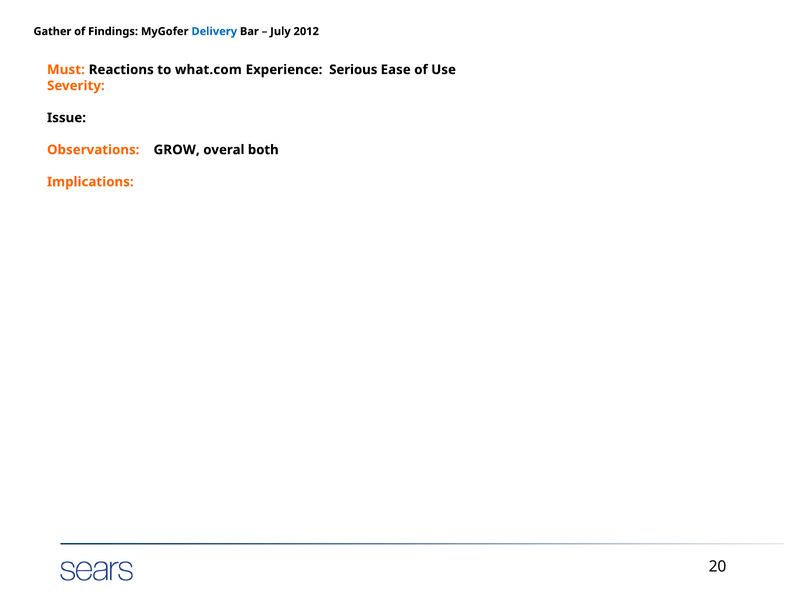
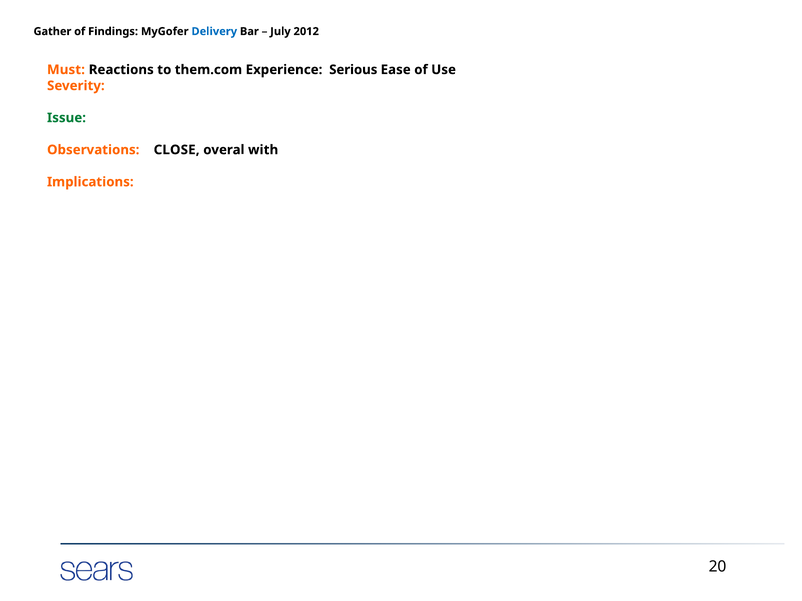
what.com: what.com -> them.com (208, 70)
Issue colour: black -> green (67, 118)
GROW: GROW -> CLOSE (177, 150)
both: both -> with (263, 150)
